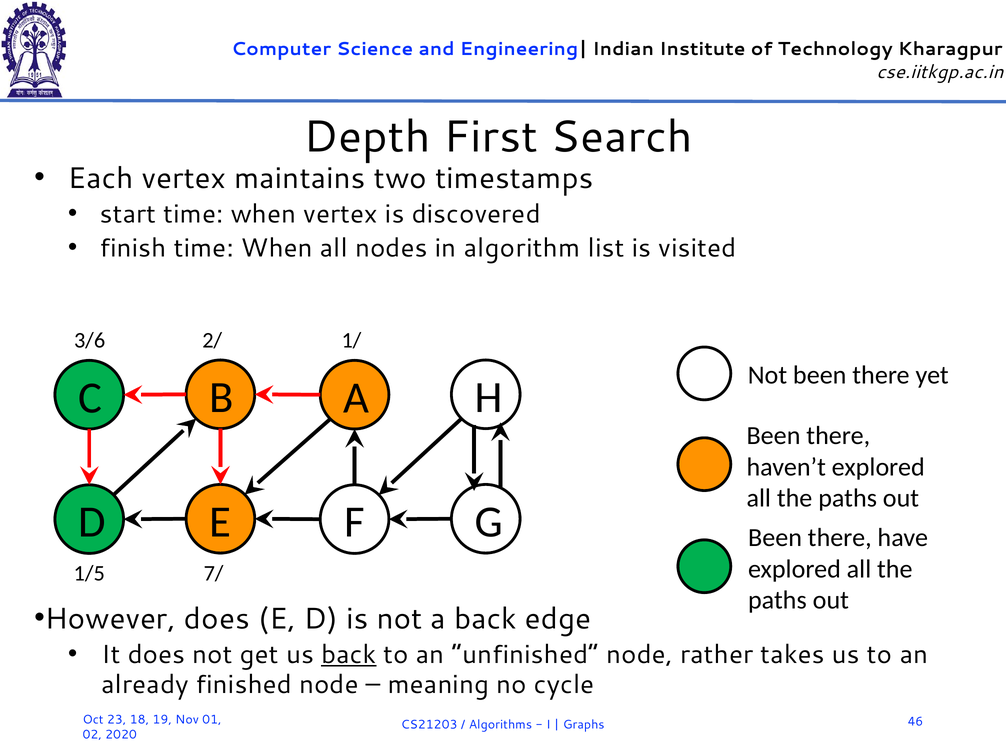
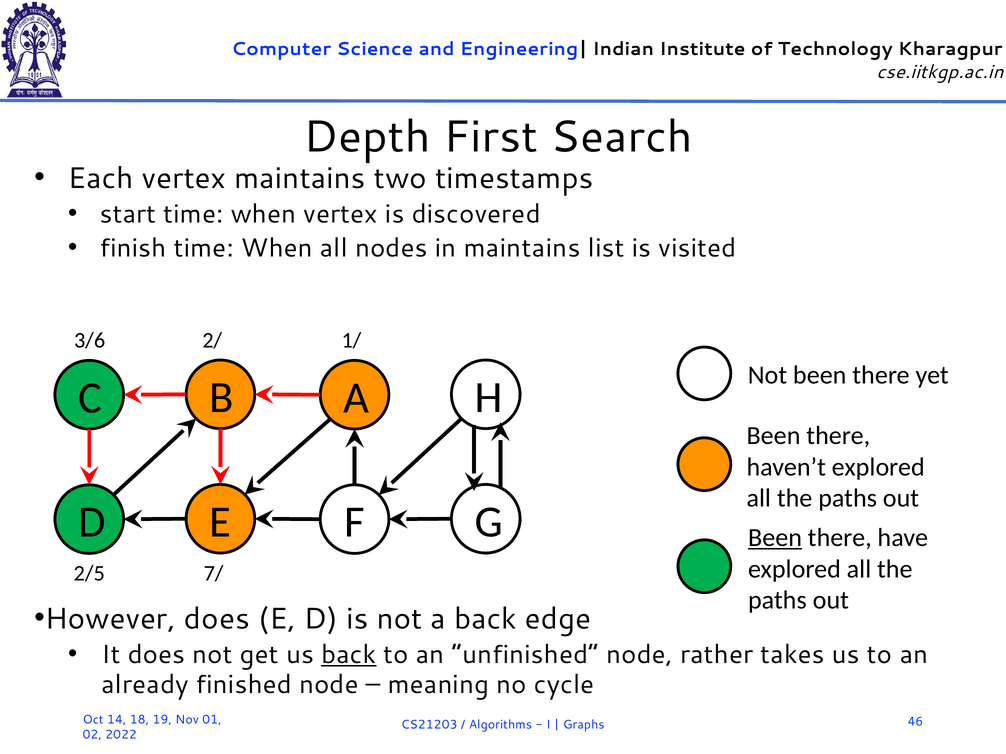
in algorithm: algorithm -> maintains (522, 248)
Been underline: none -> present (775, 538)
1/5: 1/5 -> 2/5 (89, 574)
23: 23 -> 14 (117, 720)
2020: 2020 -> 2022 (121, 735)
